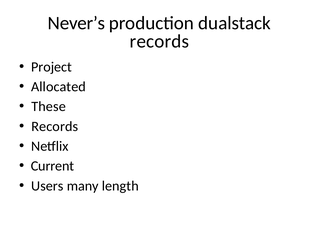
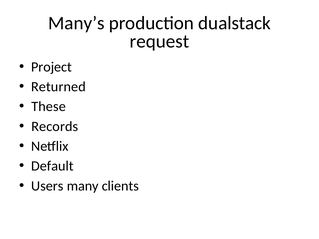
Never’s: Never’s -> Many’s (76, 23)
records: records -> request (159, 42)
Allocated: Allocated -> Returned (58, 87)
Current: Current -> Default (52, 166)
length: length -> clients (120, 186)
